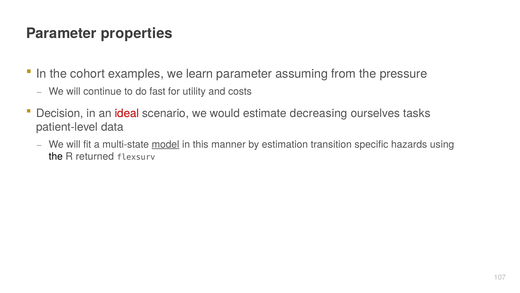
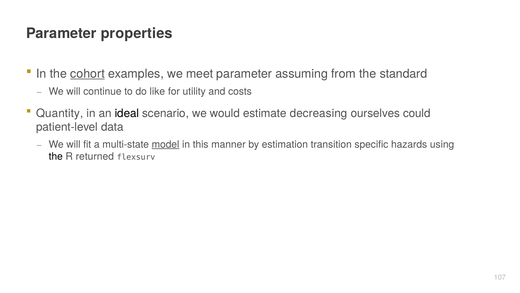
cohort underline: none -> present (88, 74)
learn: learn -> meet (200, 74)
pressure: pressure -> standard (403, 74)
fast: fast -> like (157, 91)
Decision: Decision -> Quantity (60, 113)
ideal colour: red -> black (127, 113)
tasks: tasks -> could (417, 113)
